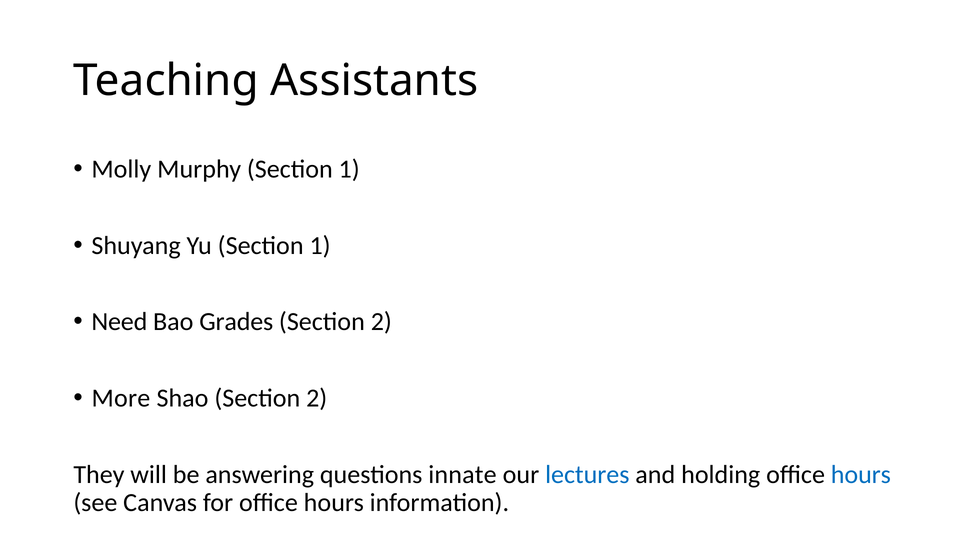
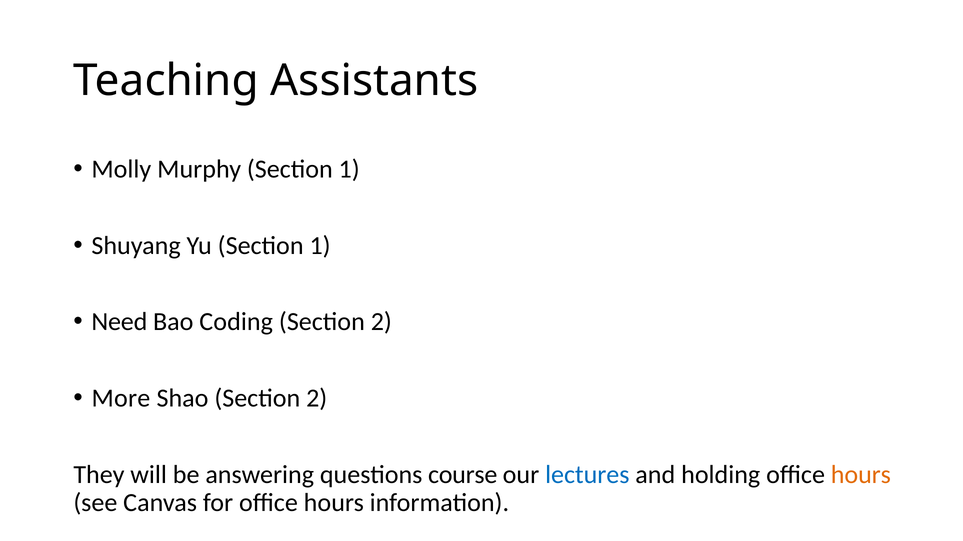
Grades: Grades -> Coding (236, 322)
innate: innate -> course (463, 475)
hours colour: blue -> orange (861, 475)
